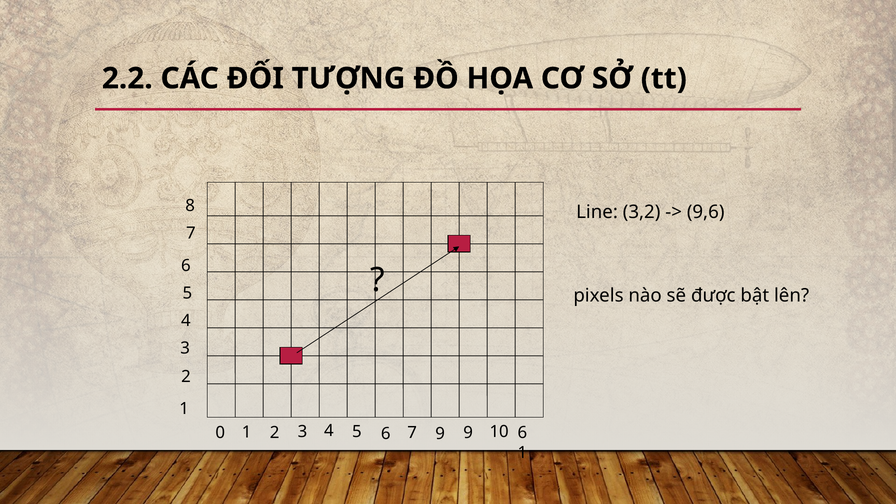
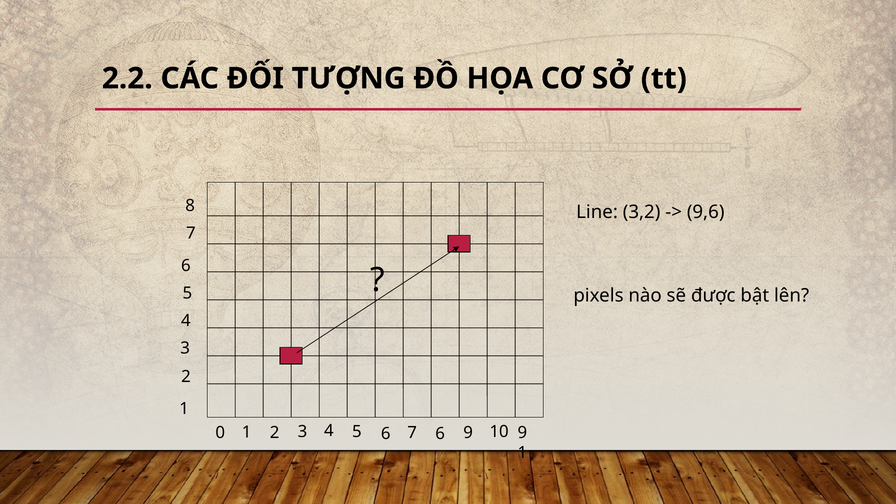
6 7 9: 9 -> 6 (440, 434)
10 6: 6 -> 9 (522, 433)
